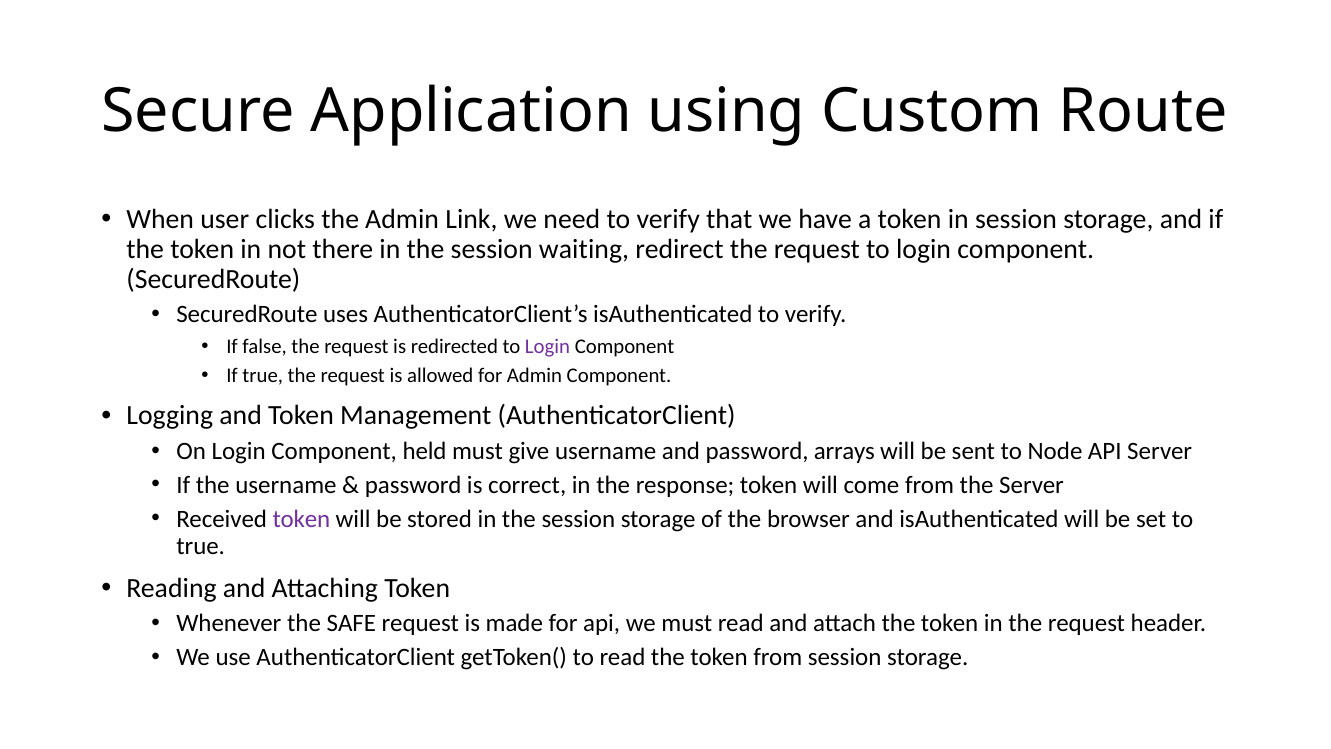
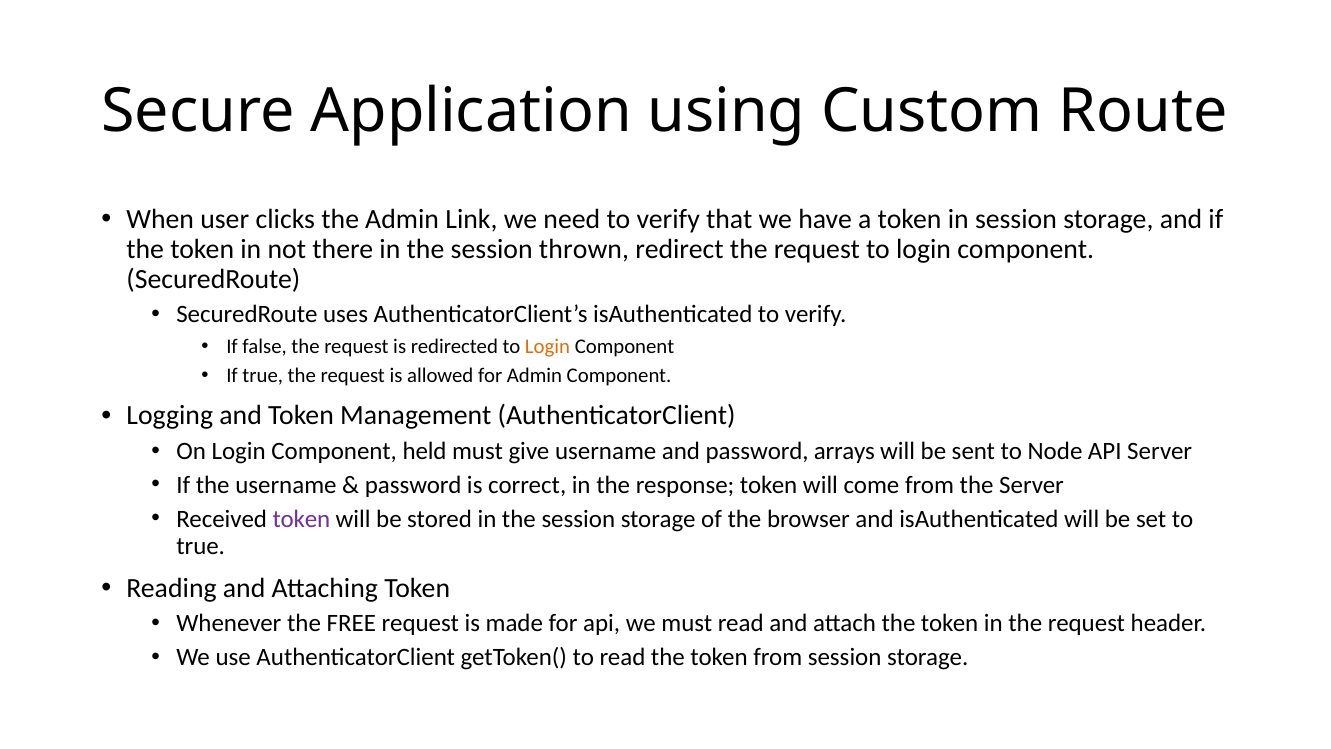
waiting: waiting -> thrown (584, 249)
Login colour: purple -> orange (548, 346)
SAFE: SAFE -> FREE (351, 623)
